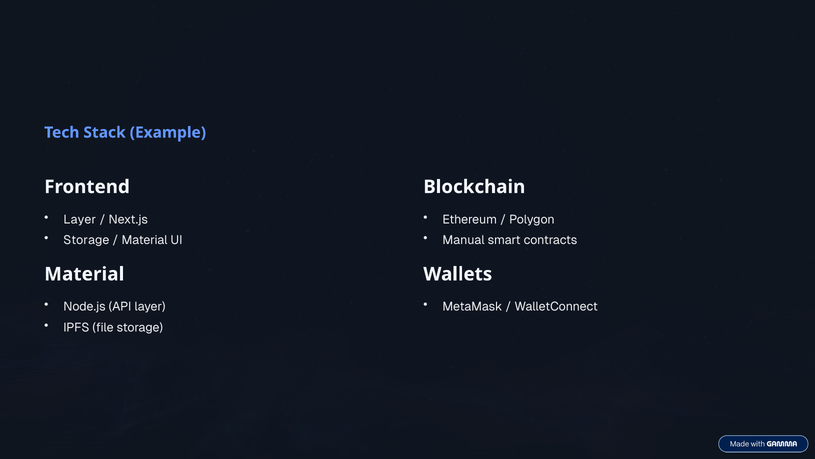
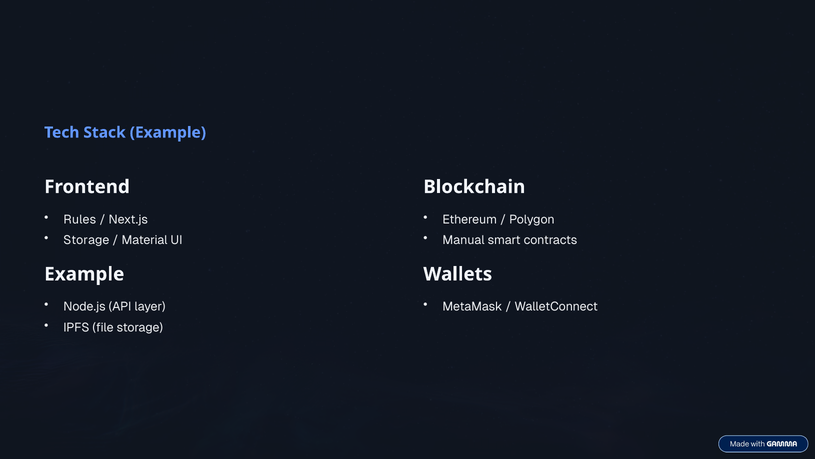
Layer: Layer -> Rules (80, 219)
Material: Material -> Example (84, 274)
